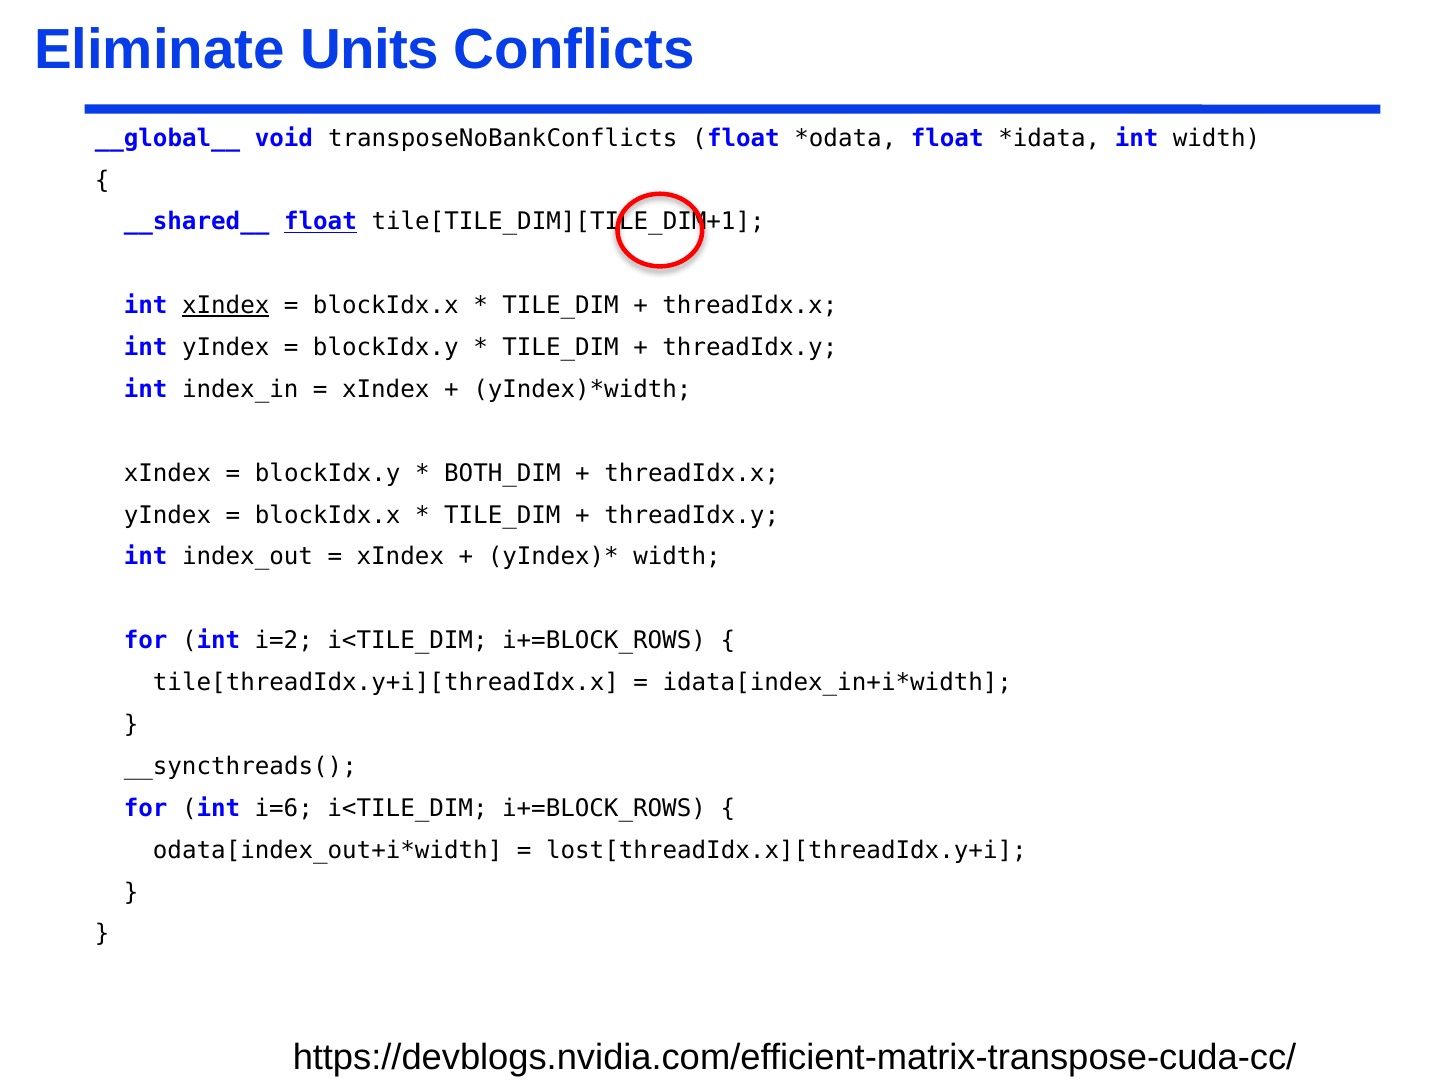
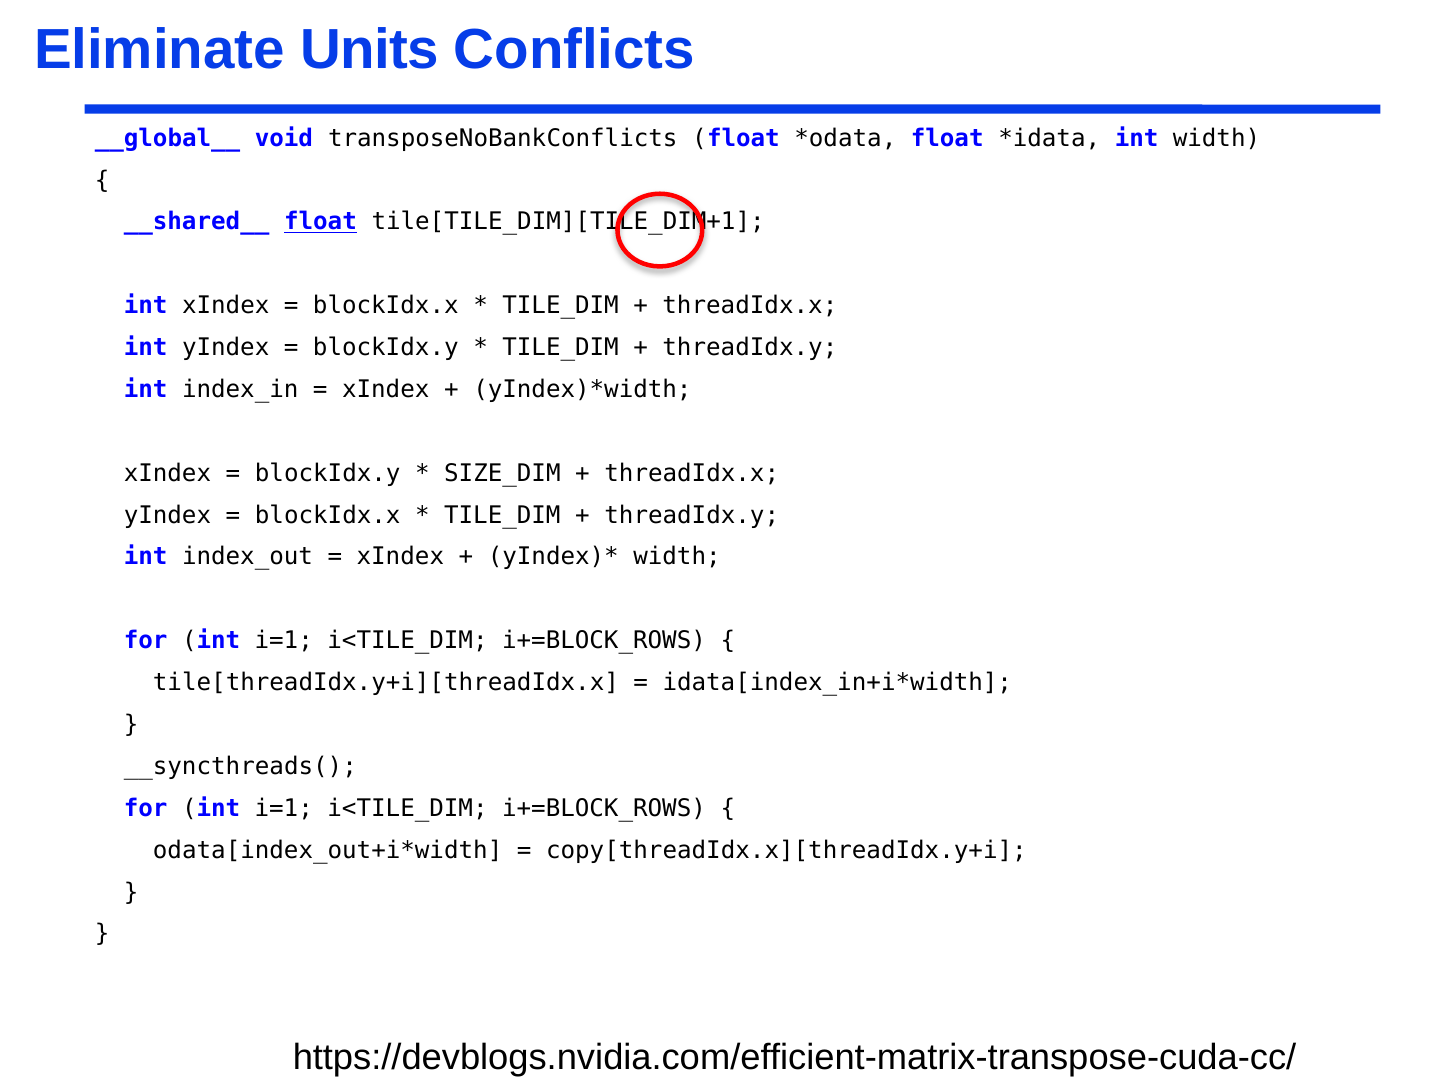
xIndex underline: present -> none (226, 306)
BOTH_DIM: BOTH_DIM -> SIZE_DIM (502, 473)
i=2: i=2 -> i=1 (284, 641)
i=6: i=6 -> i=1 (284, 808)
lost[threadIdx.x][threadIdx.y+i: lost[threadIdx.x][threadIdx.y+i -> copy[threadIdx.x][threadIdx.y+i (786, 850)
